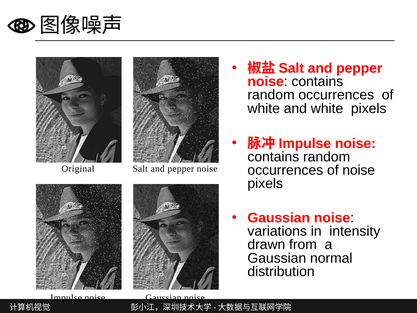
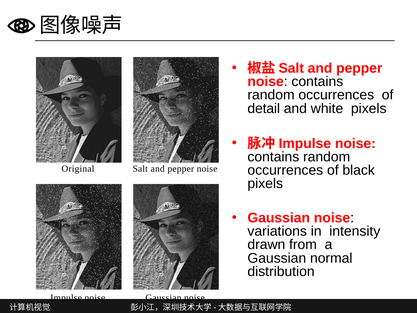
white: white -> detail (264, 108)
of noise: noise -> black (359, 170)
